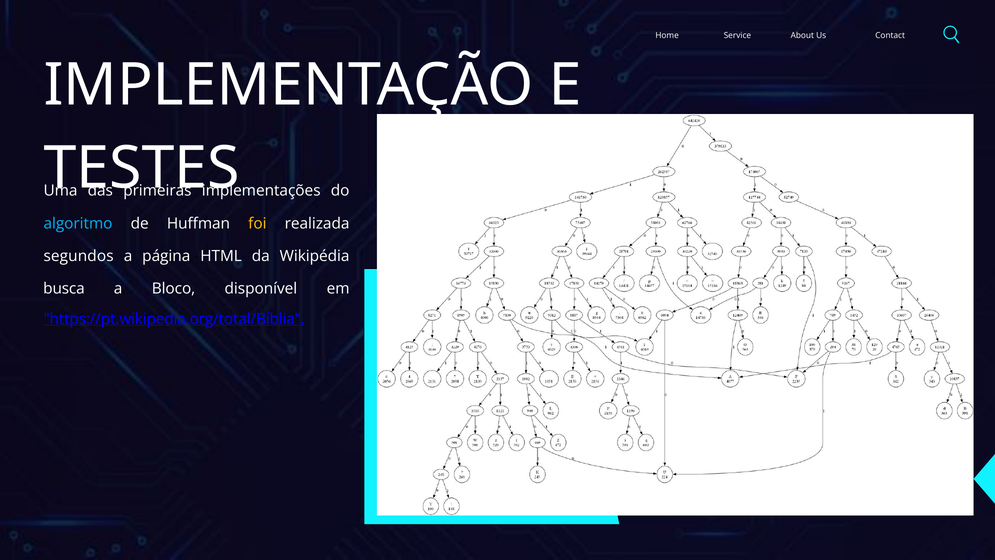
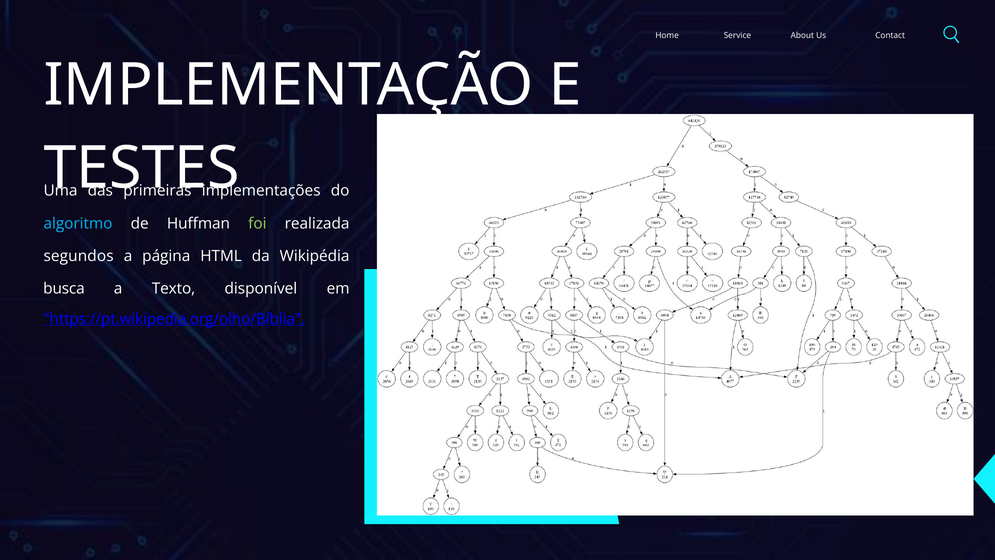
foi colour: yellow -> light green (257, 223)
Bloco: Bloco -> Texto (173, 289)
https://pt.wikipedia.org/total/Bíblia: https://pt.wikipedia.org/total/Bíblia -> https://pt.wikipedia.org/olho/Bíblia (174, 319)
